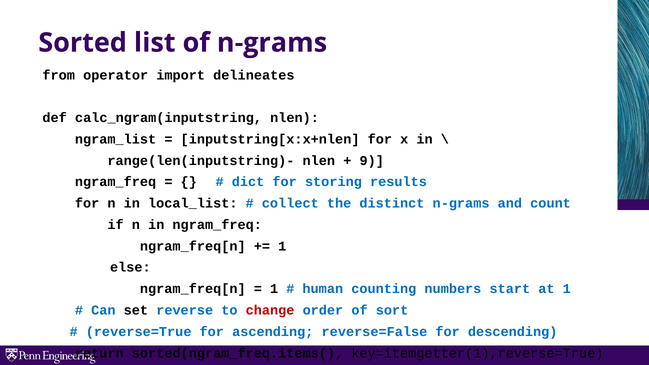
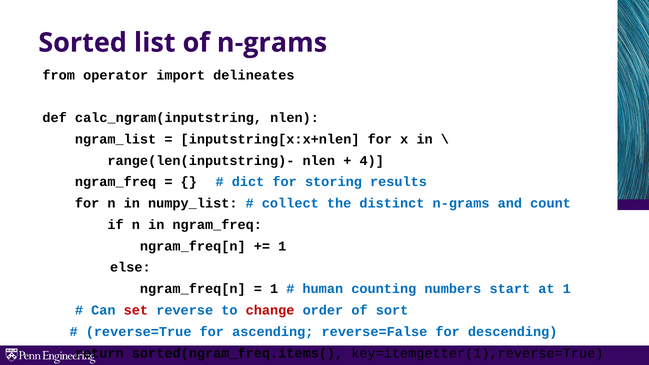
9: 9 -> 4 (372, 161)
local_list: local_list -> numpy_list (193, 203)
set colour: black -> red (136, 310)
